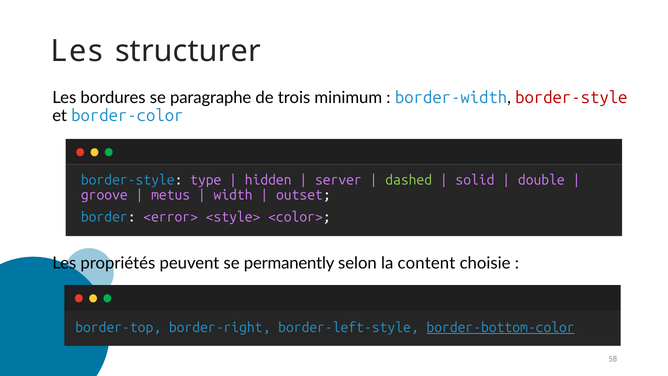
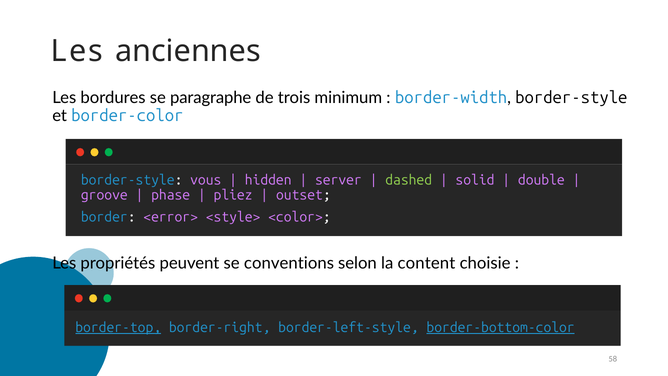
structurer: structurer -> anciennes (188, 51)
border-style colour: red -> black (571, 98)
type: type -> vous (206, 180)
metus: metus -> phase (171, 195)
width: width -> pliez (233, 195)
permanently: permanently -> conventions (289, 263)
border-top underline: none -> present (118, 327)
